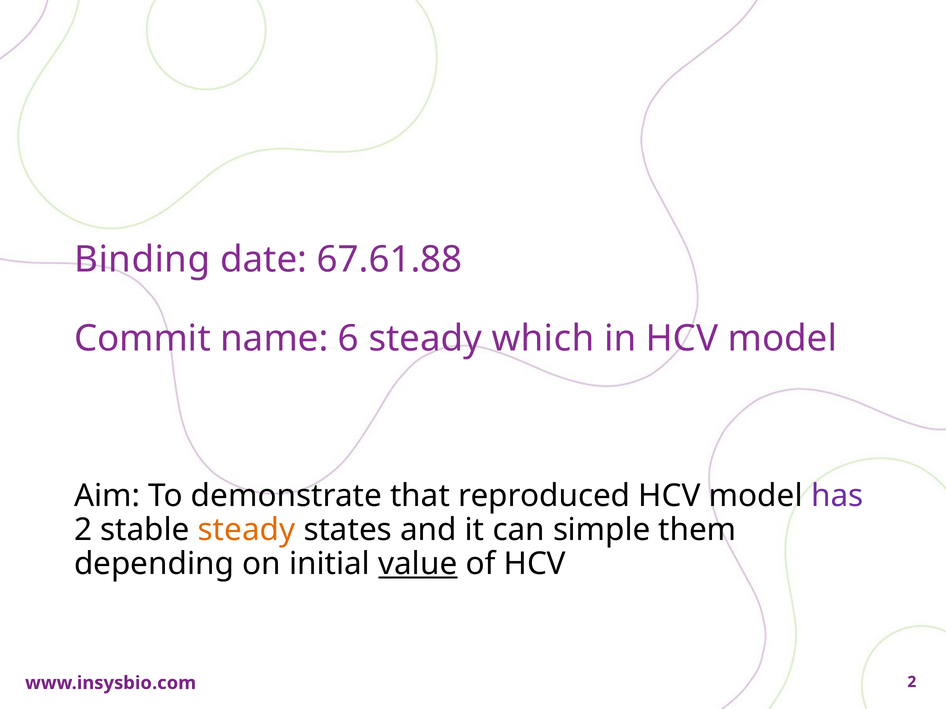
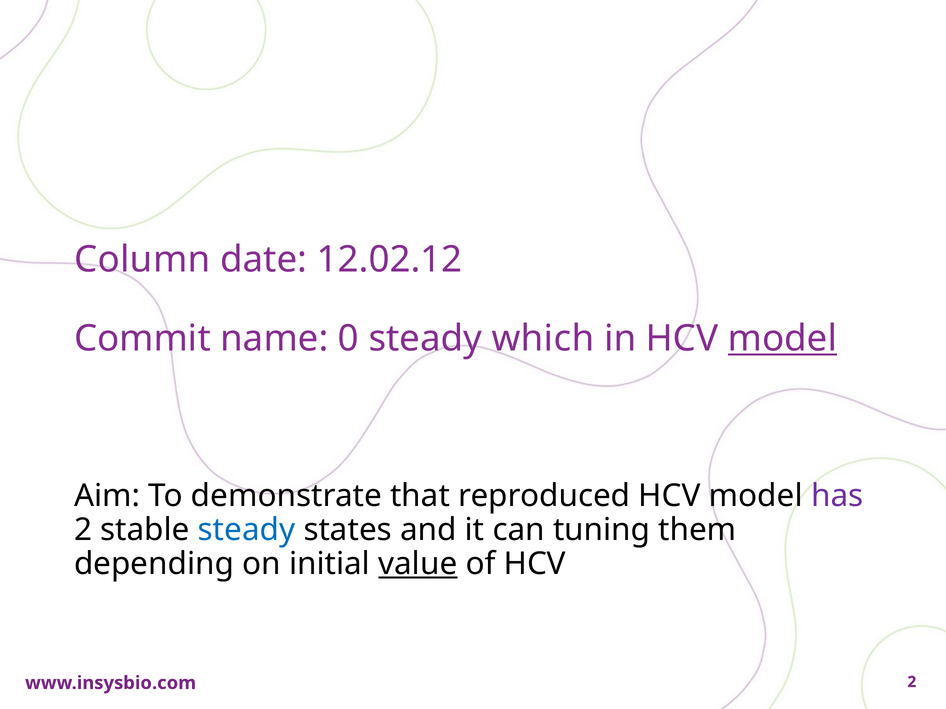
Binding: Binding -> Column (142, 260)
67.61.88: 67.61.88 -> 12.02.12 (390, 260)
6: 6 -> 0 (349, 339)
model underline: none -> present (782, 339)
steady colour: orange -> blue (247, 530)
simple: simple -> tuning (602, 530)
